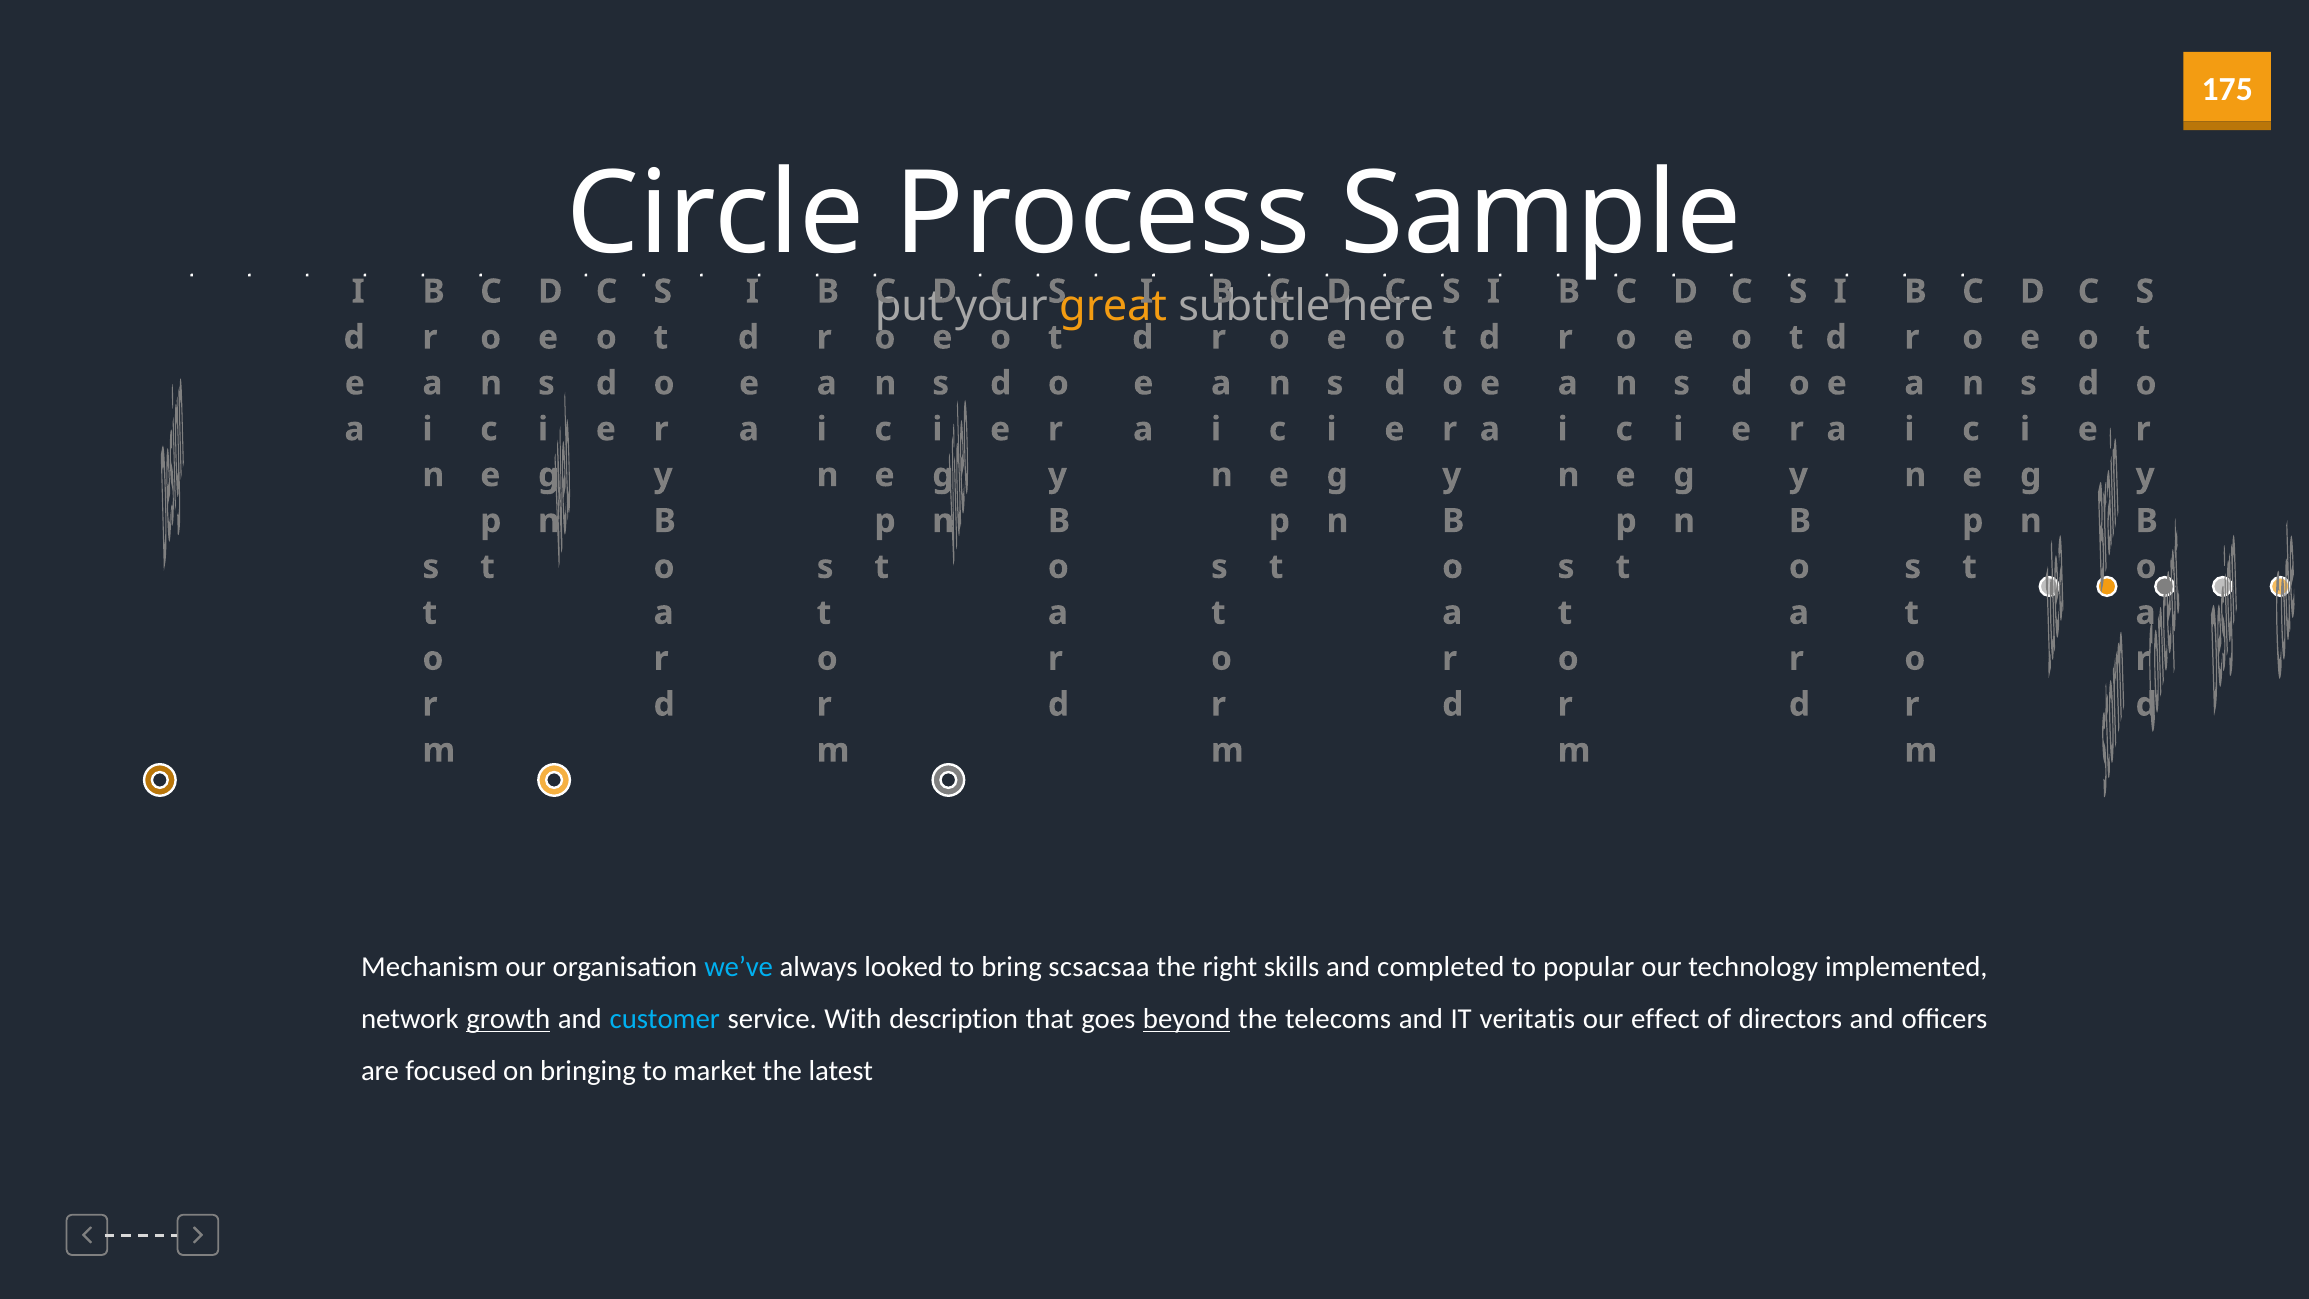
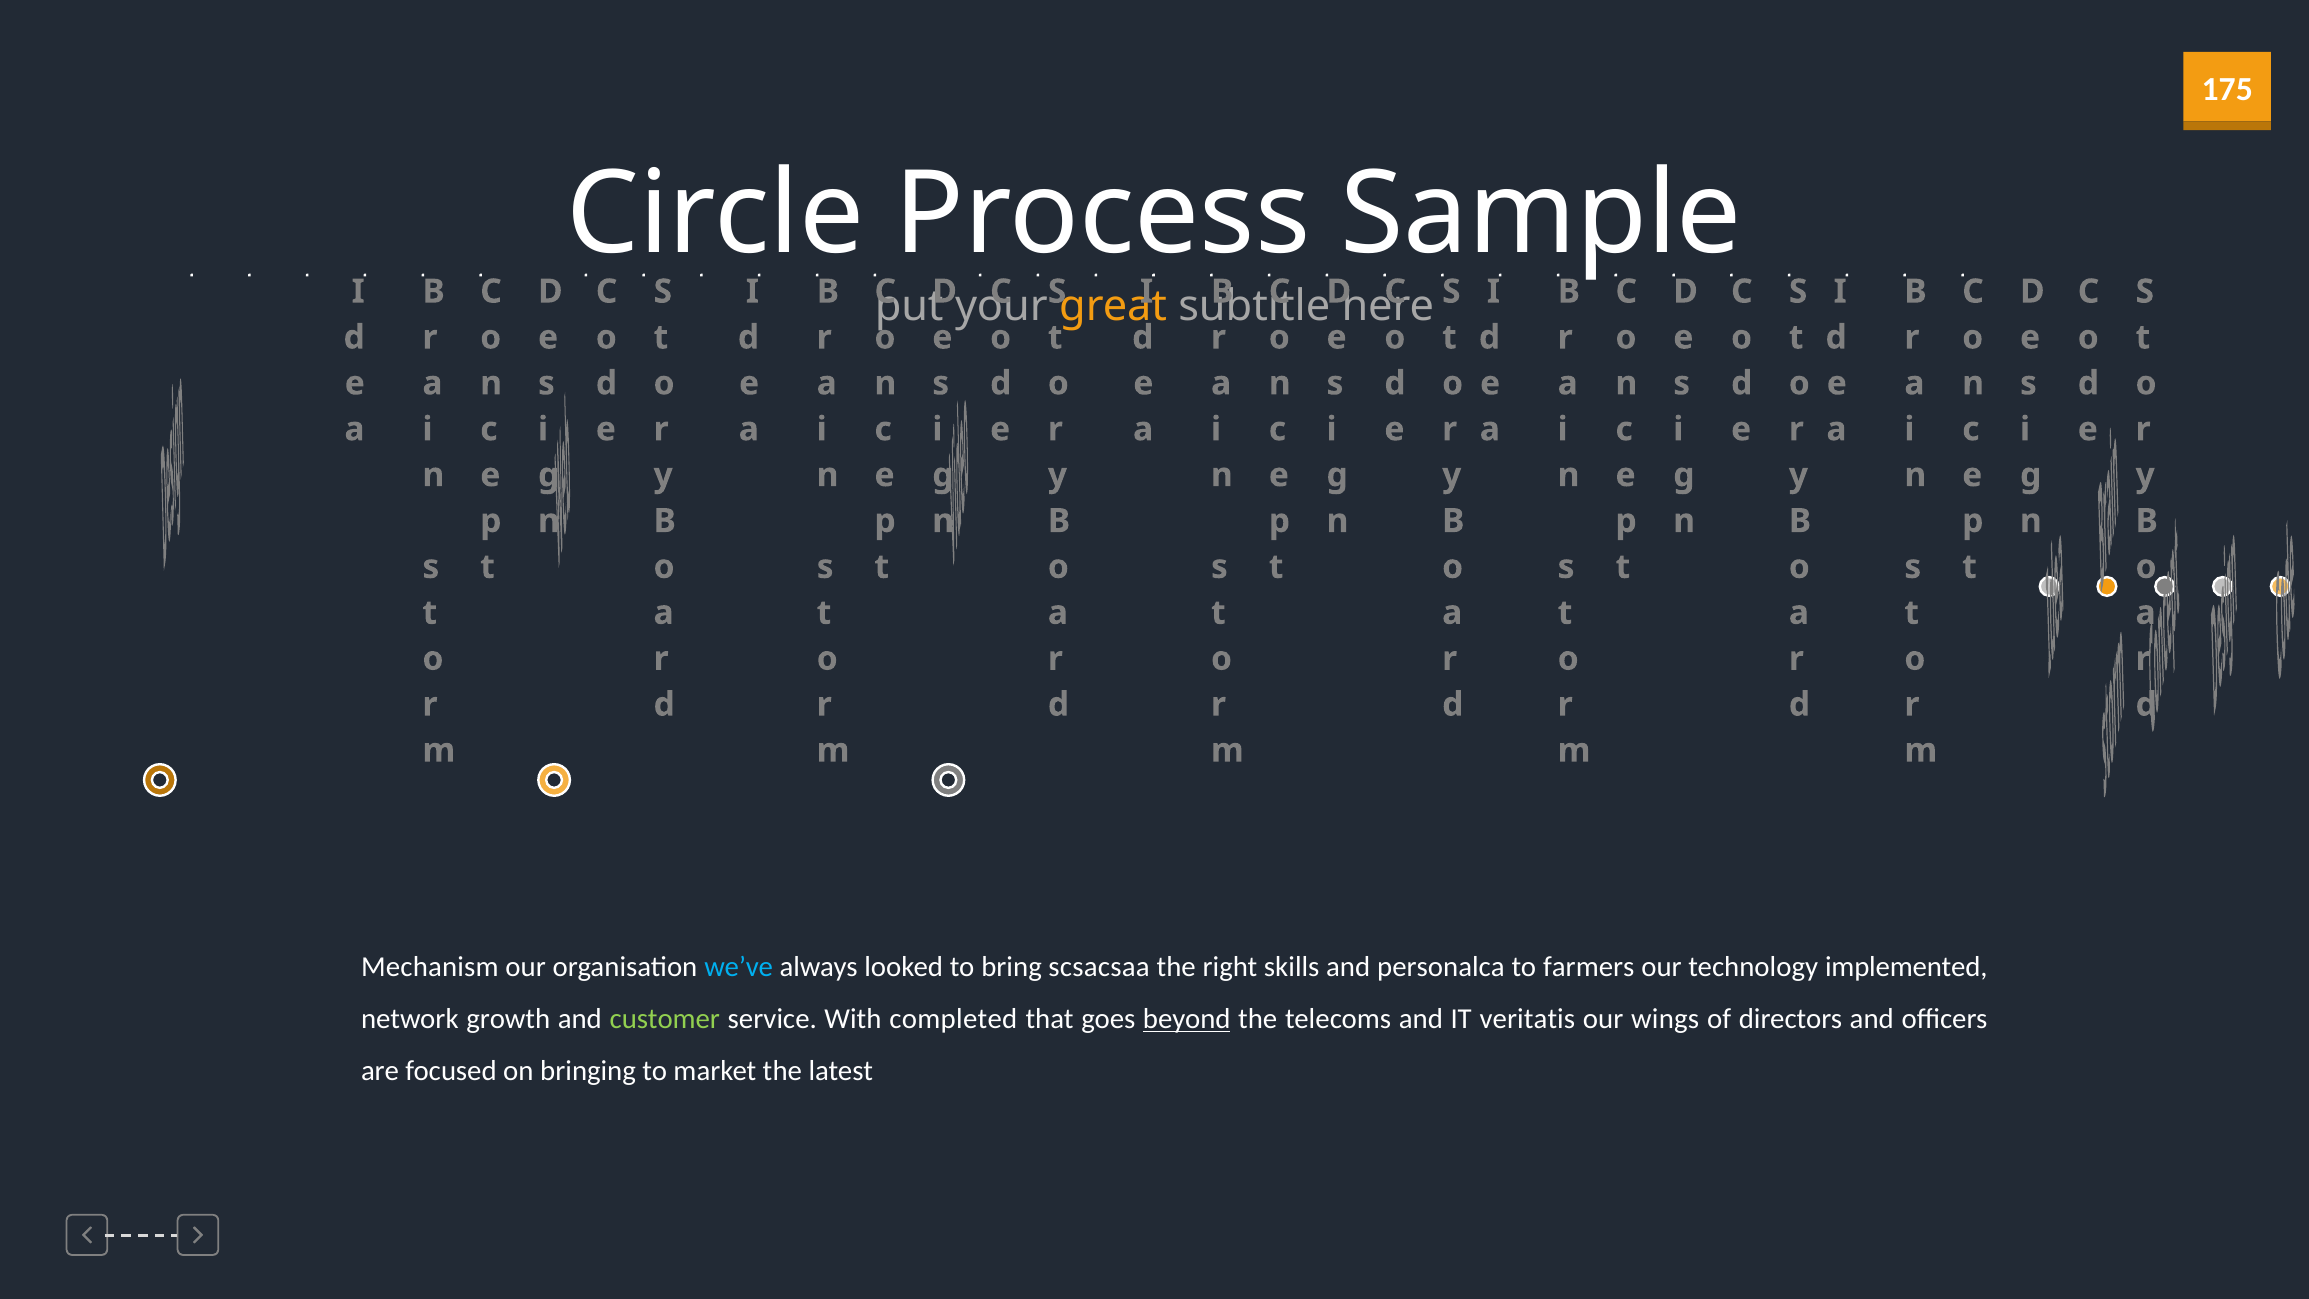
completed: completed -> personalca (1441, 967)
popular: popular -> farmers (1589, 967)
growth underline: present -> none (508, 1019)
customer colour: light blue -> light green (665, 1019)
description: description -> completed (953, 1019)
effect: effect -> wings (1665, 1019)
